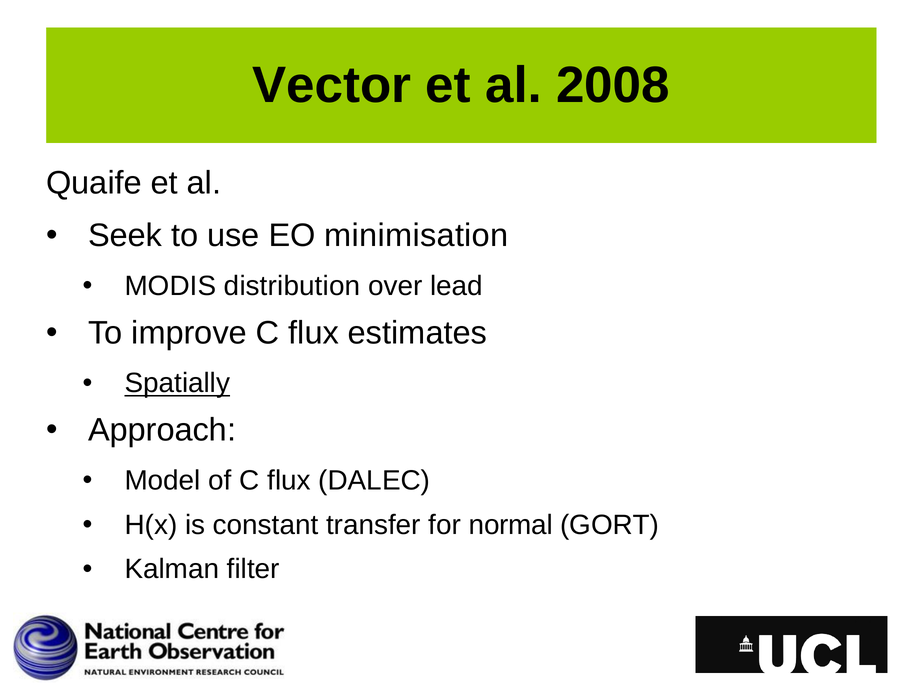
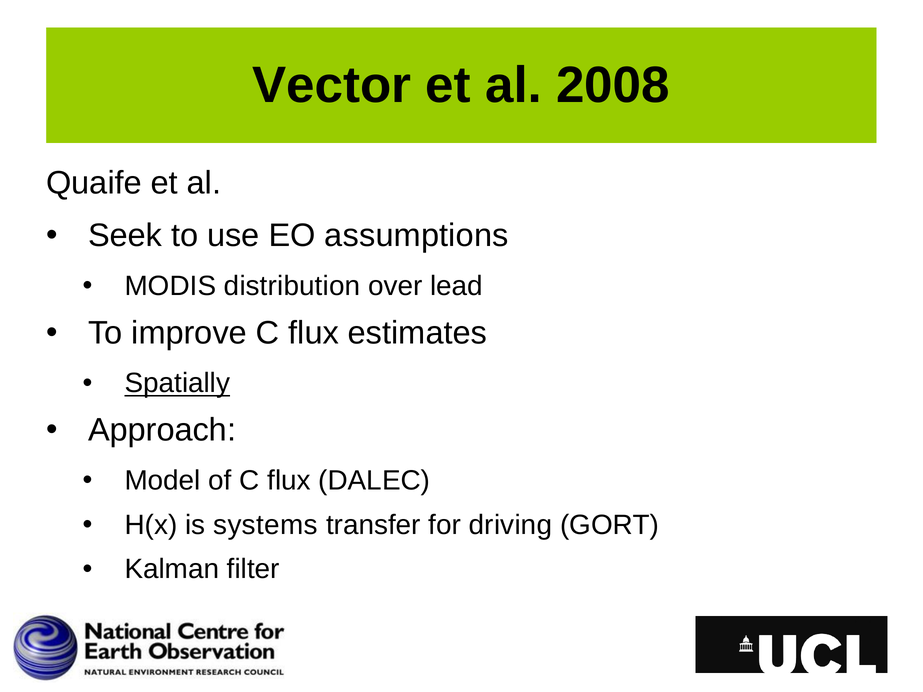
minimisation: minimisation -> assumptions (417, 236)
constant: constant -> systems (266, 525)
normal: normal -> driving (511, 525)
